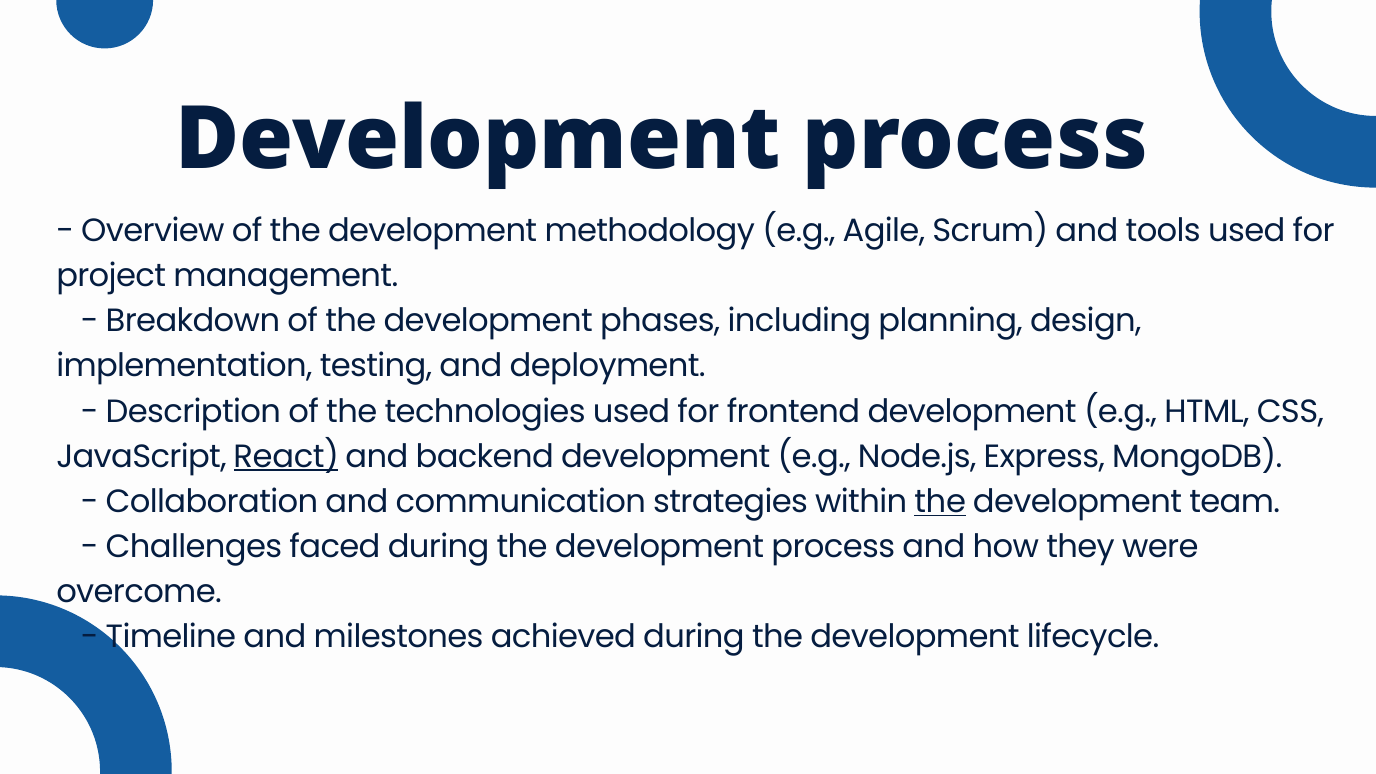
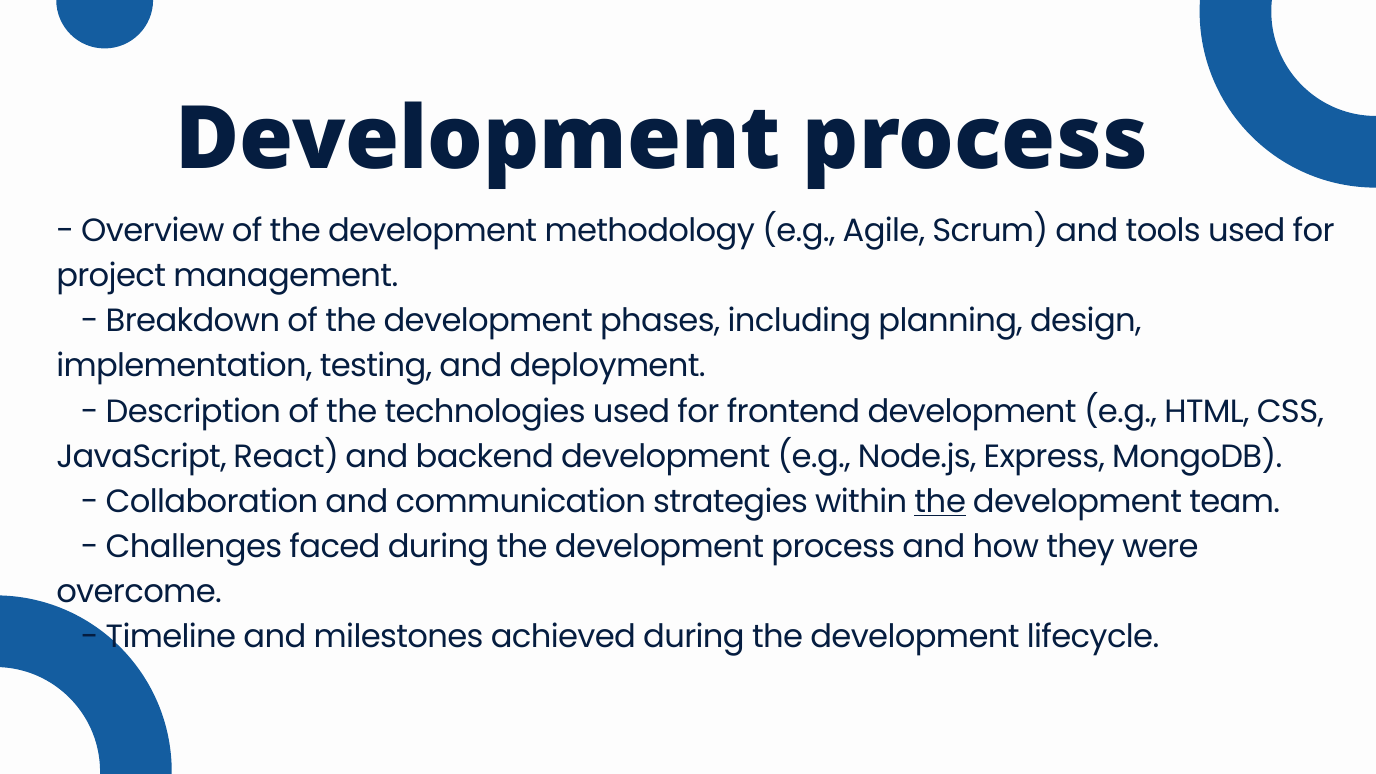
React underline: present -> none (286, 457)
